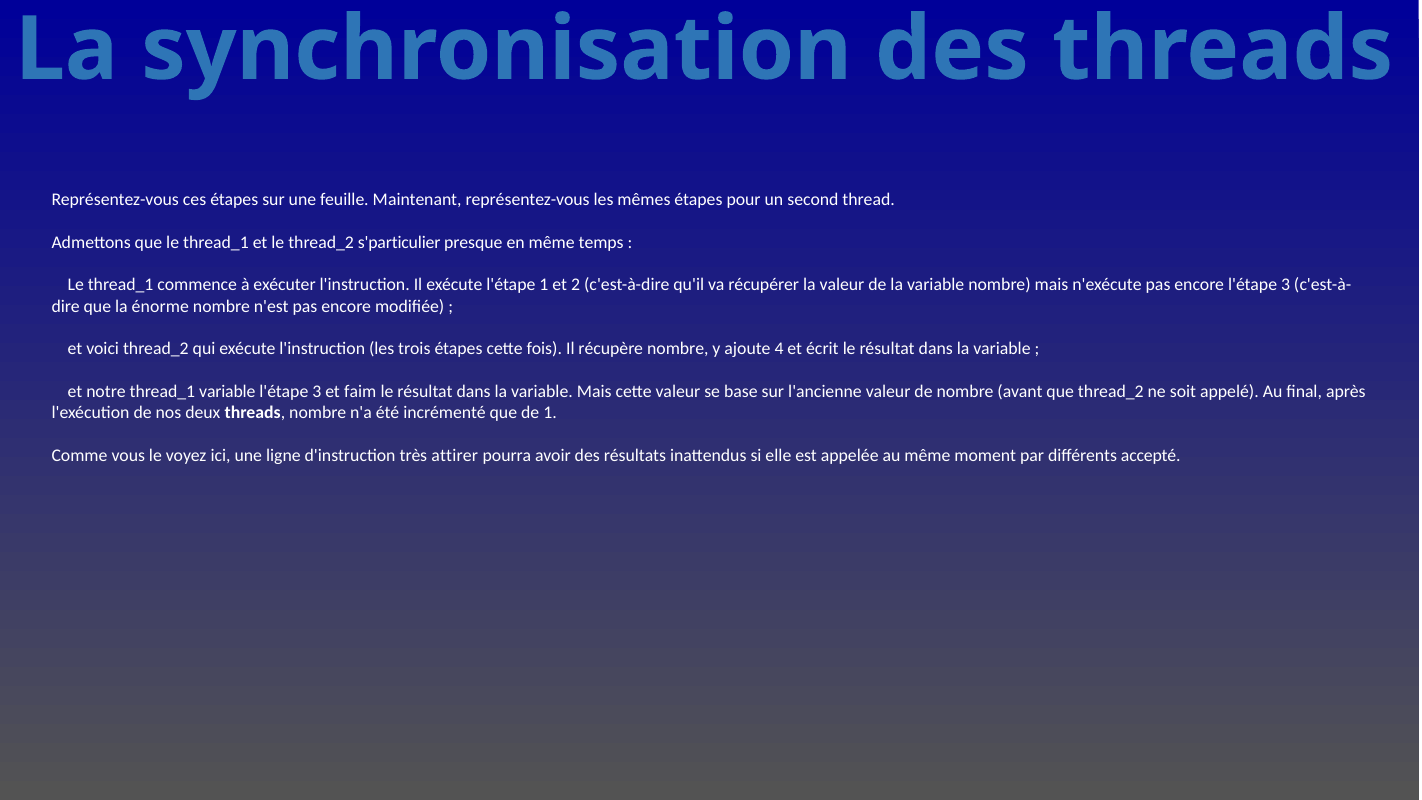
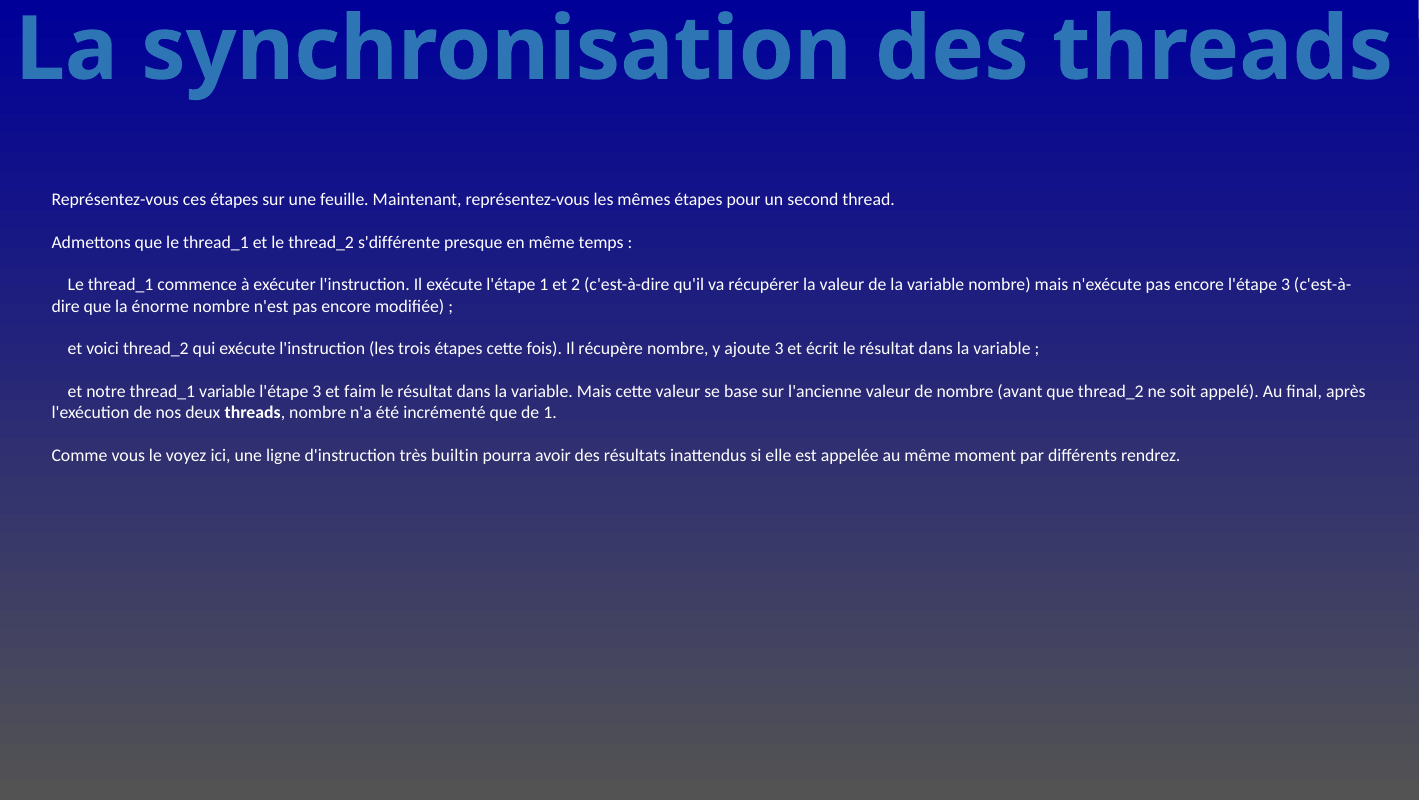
s'particulier: s'particulier -> s'différente (399, 242)
ajoute 4: 4 -> 3 (779, 349)
attirer: attirer -> builtin (455, 456)
accepté: accepté -> rendrez (1151, 456)
